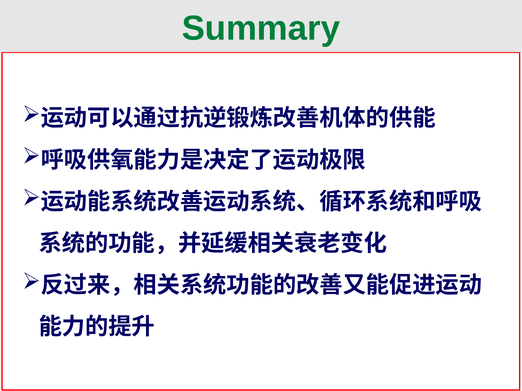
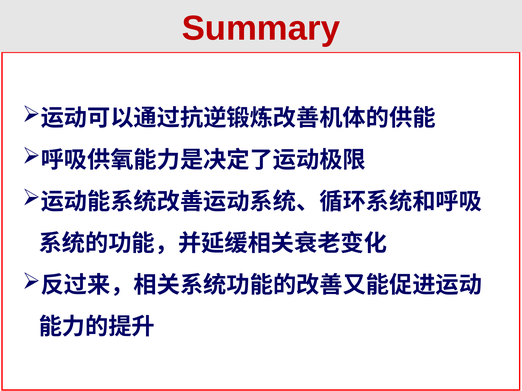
Summary colour: green -> red (261, 29)
